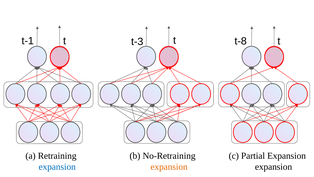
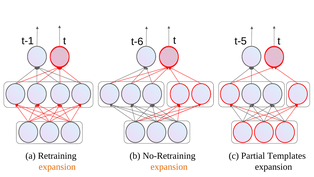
t-3: t-3 -> t-6 (137, 42)
t-8: t-8 -> t-5 (241, 41)
Expansion: Expansion -> Templates (287, 156)
expansion colour: blue -> orange (57, 167)
